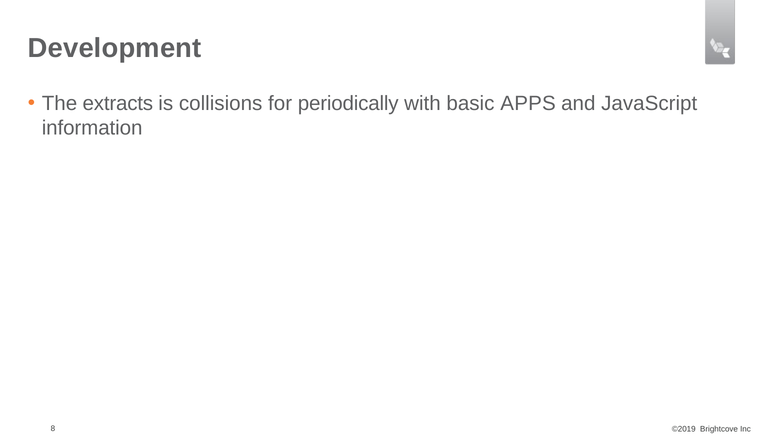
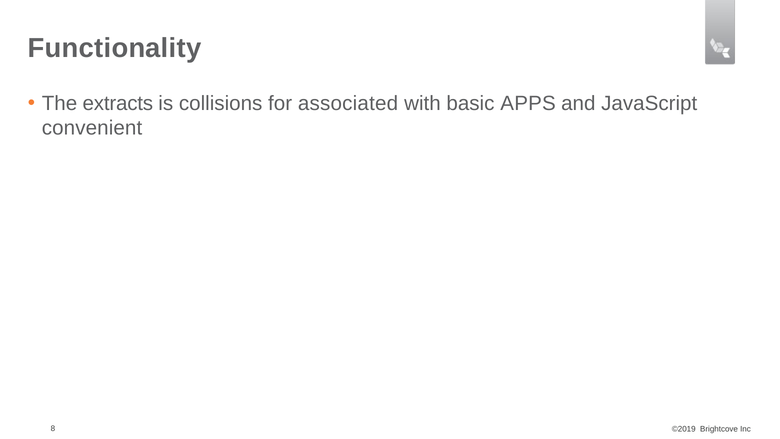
Development: Development -> Functionality (115, 48)
periodically: periodically -> associated (348, 103)
information: information -> convenient (92, 128)
